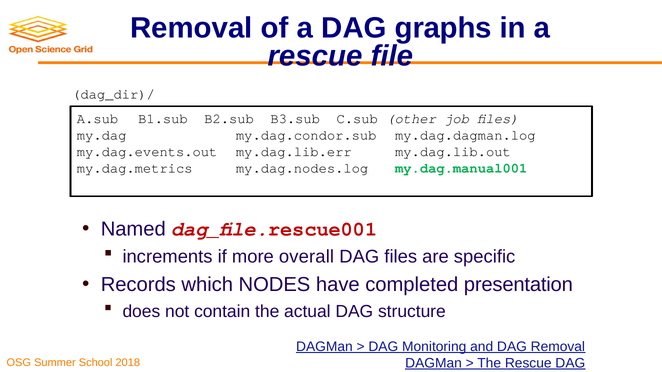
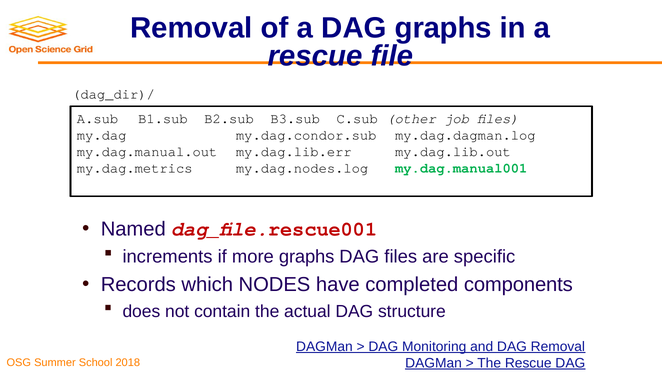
my.dag.events.out: my.dag.events.out -> my.dag.manual.out (147, 152)
more overall: overall -> graphs (307, 257)
presentation: presentation -> components (518, 285)
